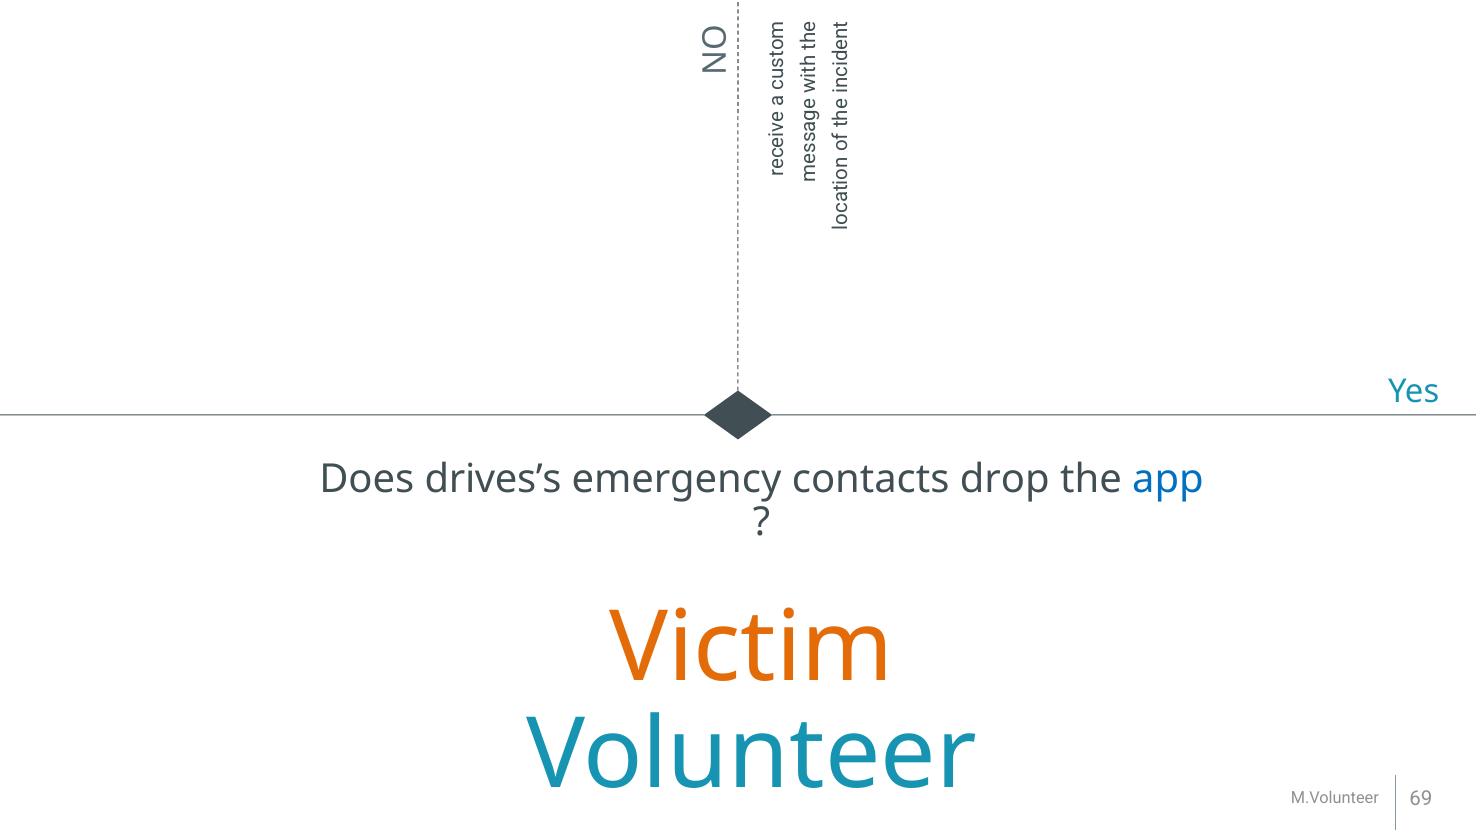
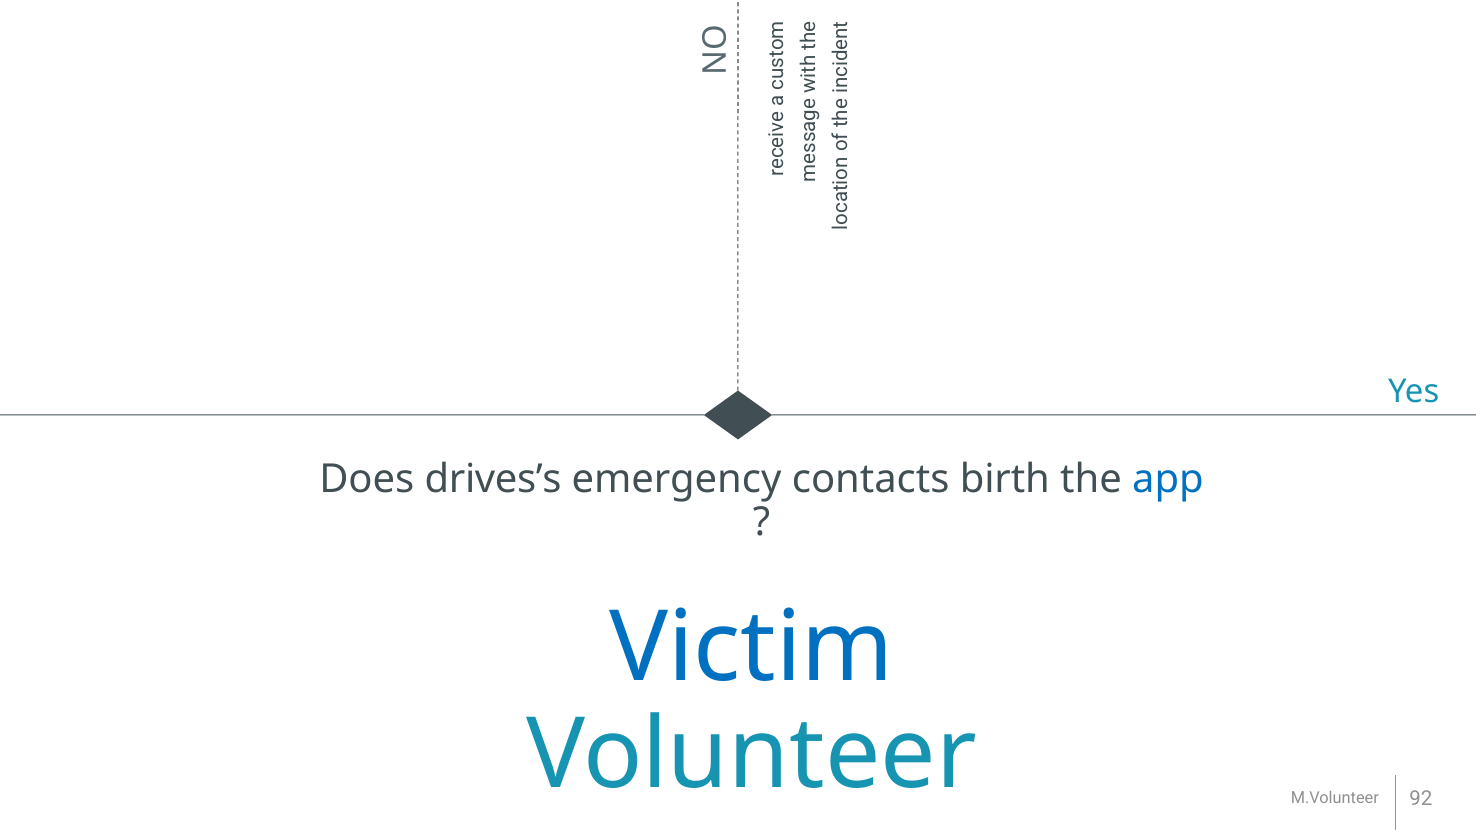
drop: drop -> birth (1005, 480)
Victim colour: orange -> blue (751, 648)
69: 69 -> 92 (1421, 799)
